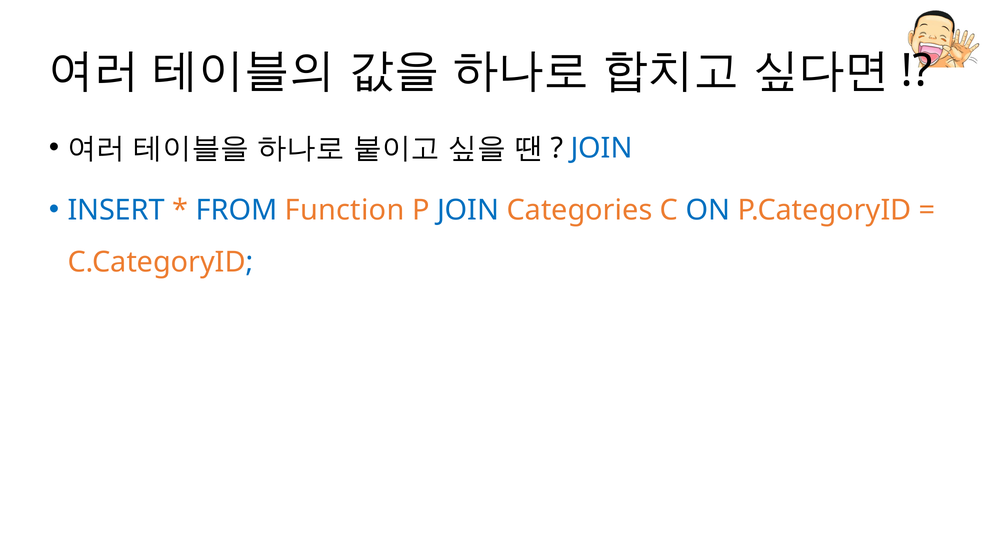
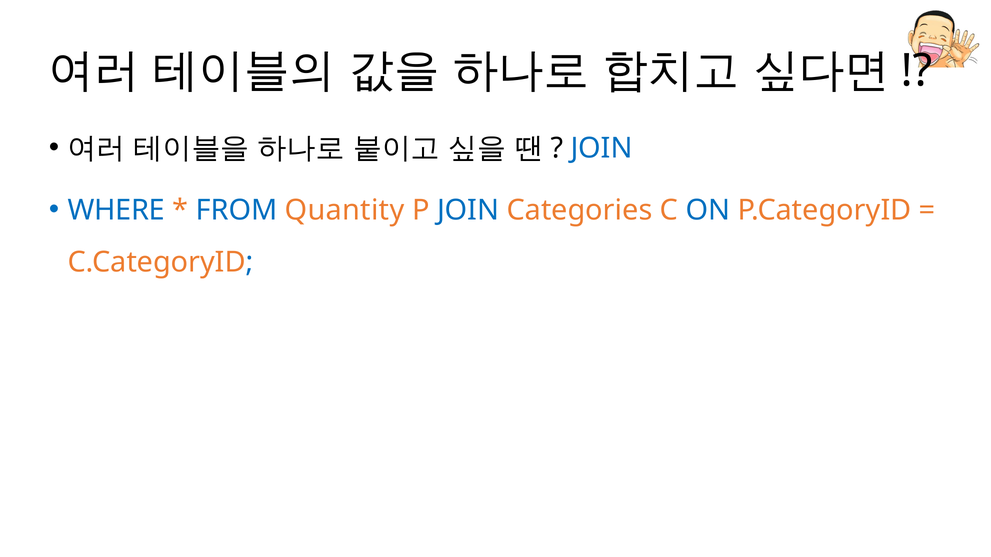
INSERT: INSERT -> WHERE (116, 211)
Function: Function -> Quantity (345, 211)
